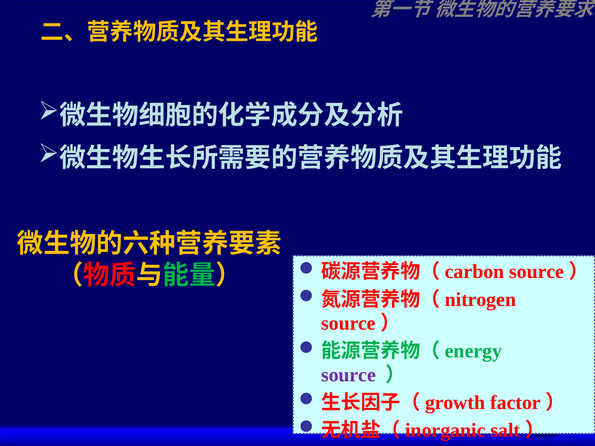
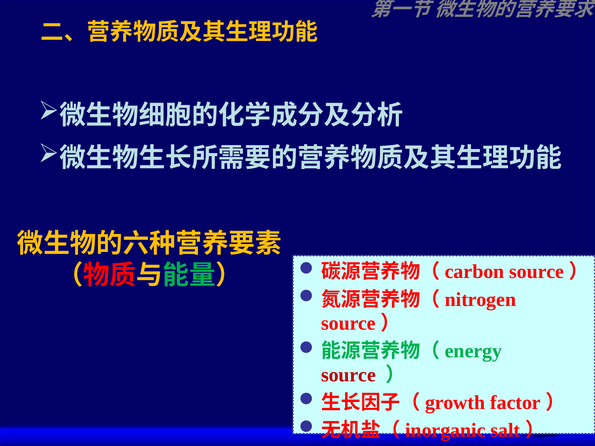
source colour: purple -> red (348, 375)
